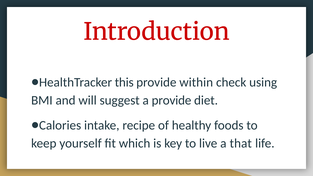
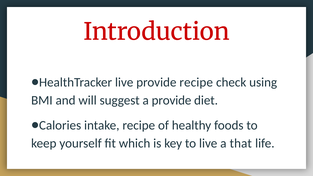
this: this -> live (124, 82)
provide within: within -> recipe (196, 82)
